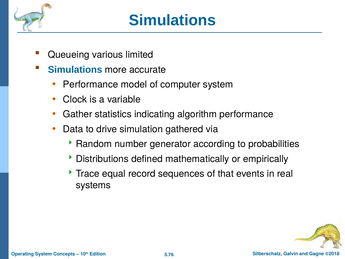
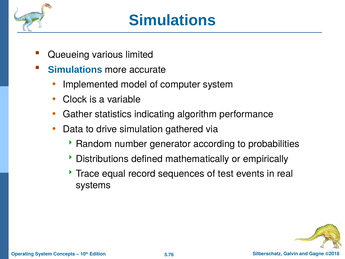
Performance: Performance -> Implemented (91, 84)
that: that -> test (226, 174)
